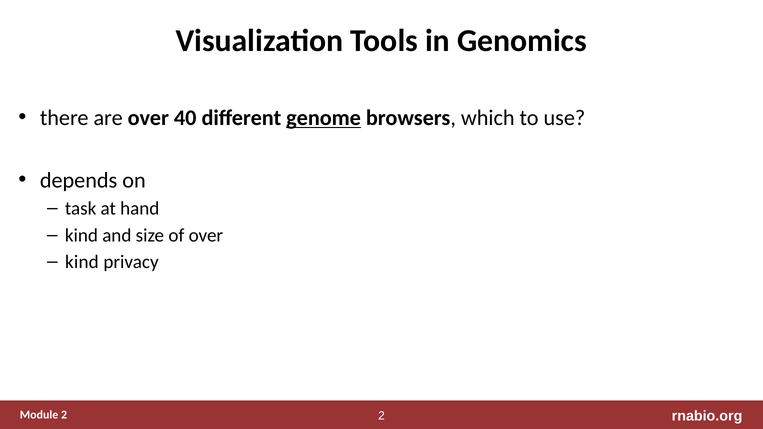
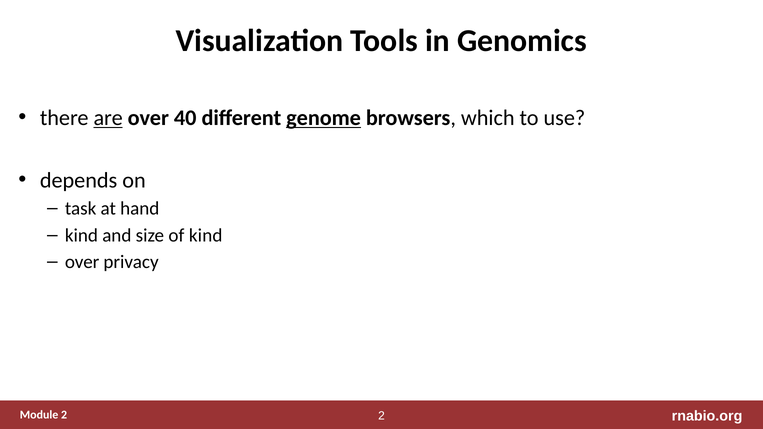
are underline: none -> present (108, 118)
of over: over -> kind (206, 235)
kind: kind -> over (82, 262)
